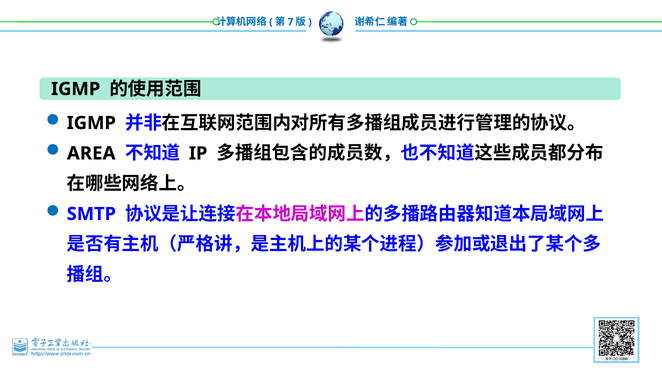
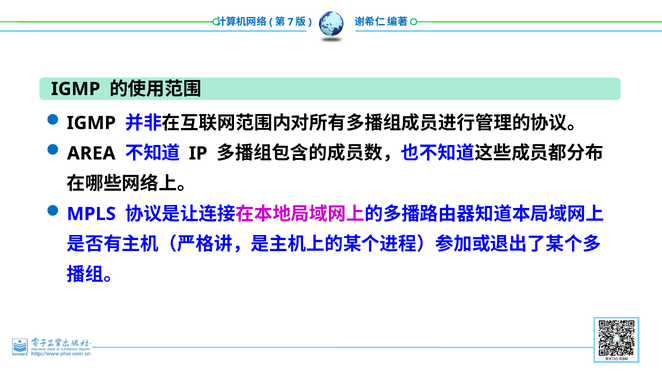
SMTP: SMTP -> MPLS (91, 214)
